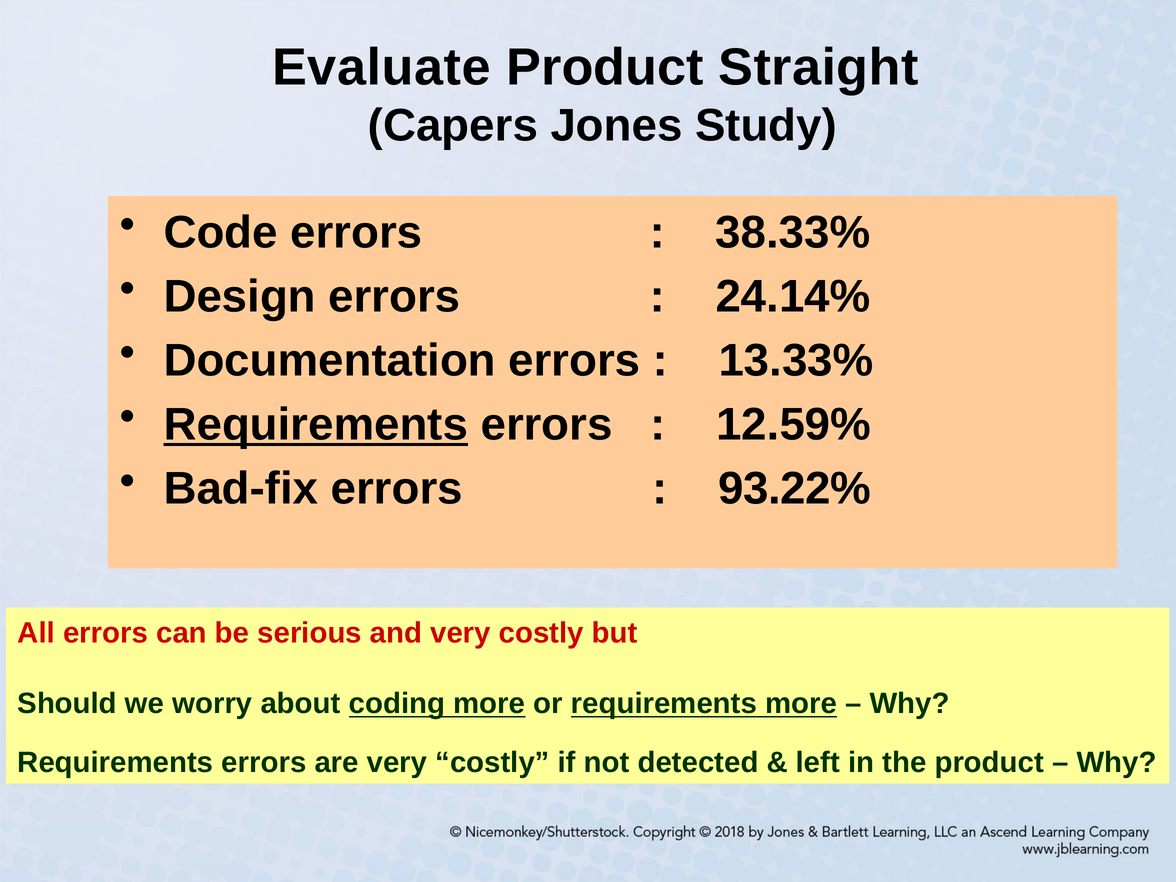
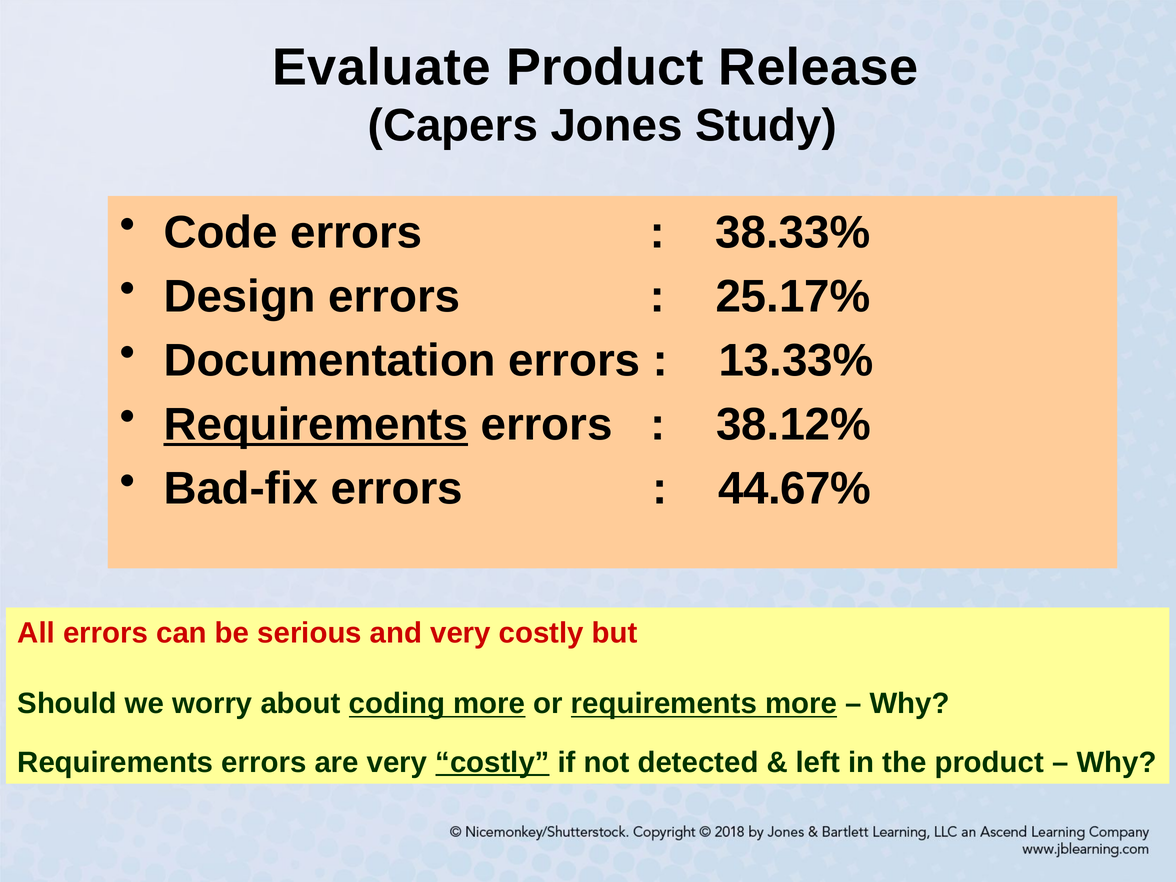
Straight: Straight -> Release (818, 67)
24.14%: 24.14% -> 25.17% (793, 297)
12.59%: 12.59% -> 38.12% (794, 425)
93.22%: 93.22% -> 44.67% (795, 489)
costly underline: none -> present (492, 762)
